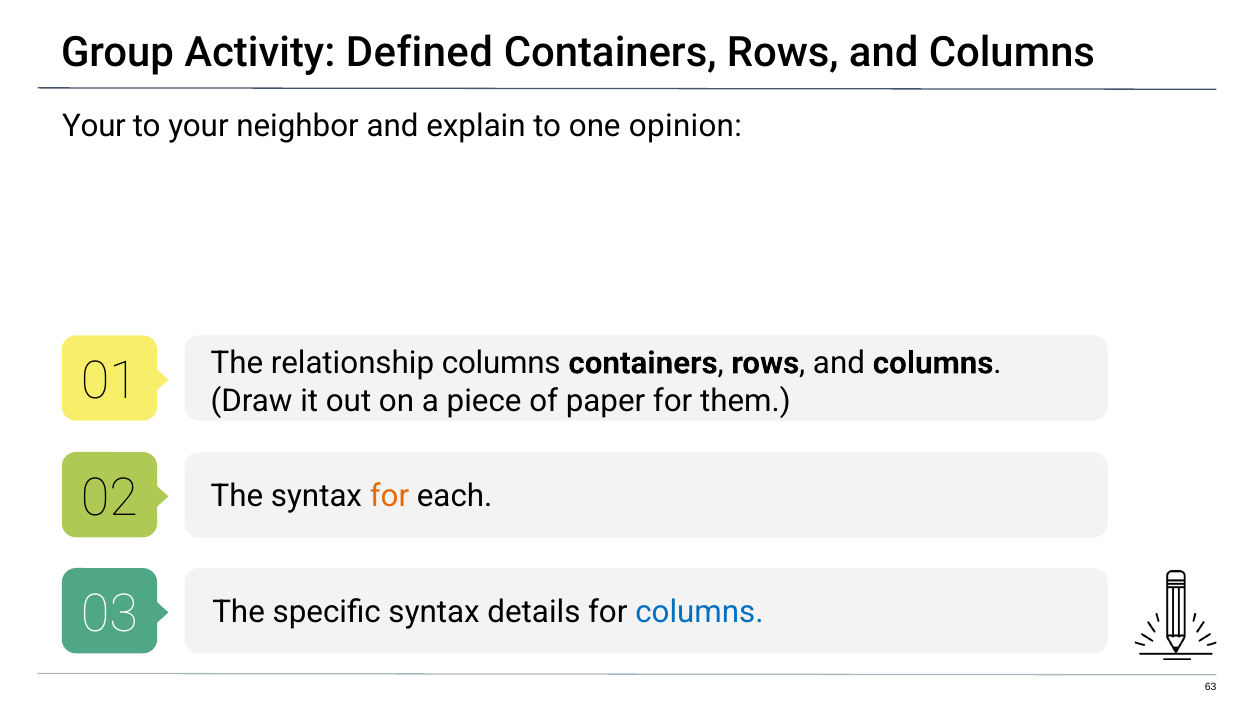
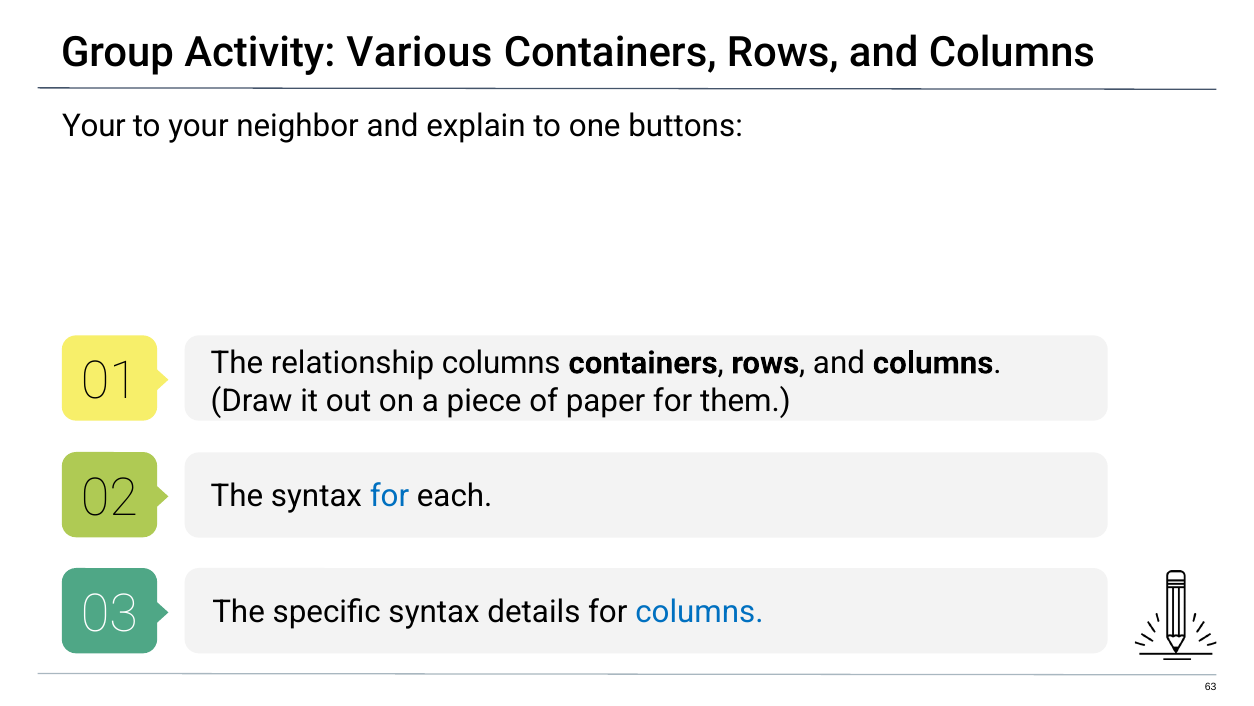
Defined: Defined -> Various (419, 53)
opinion: opinion -> buttons (686, 126)
for colour: orange -> blue (389, 496)
